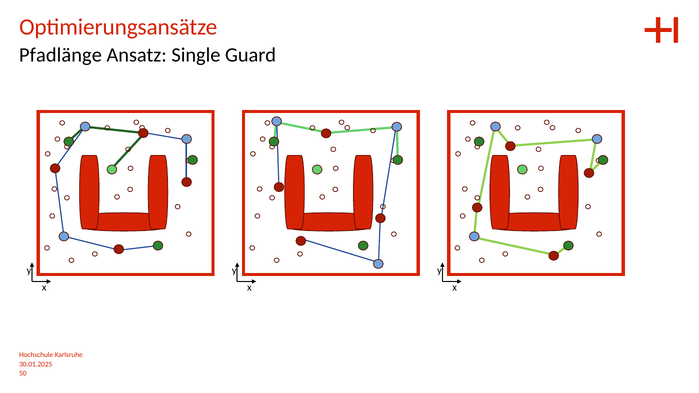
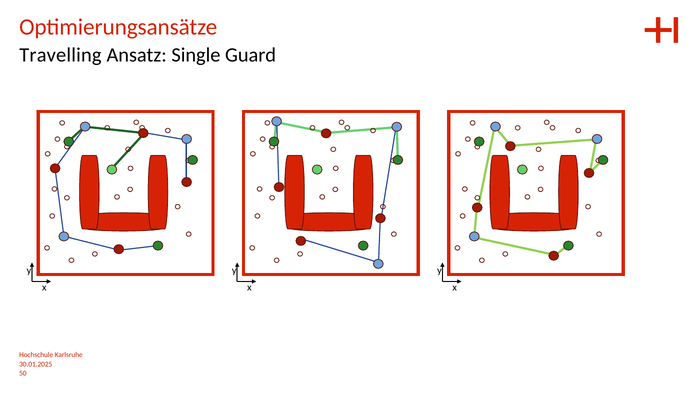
Pfadlänge: Pfadlänge -> Travelling (60, 55)
